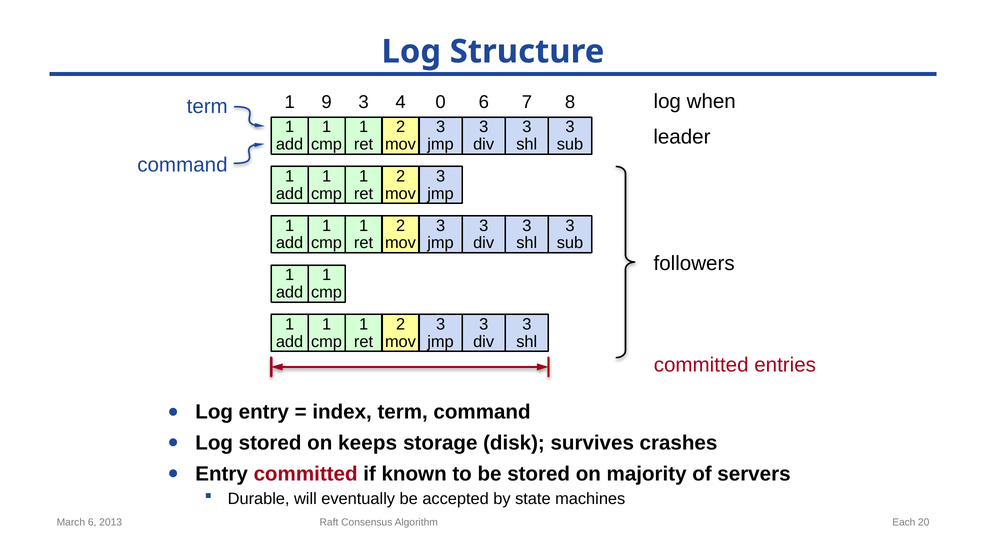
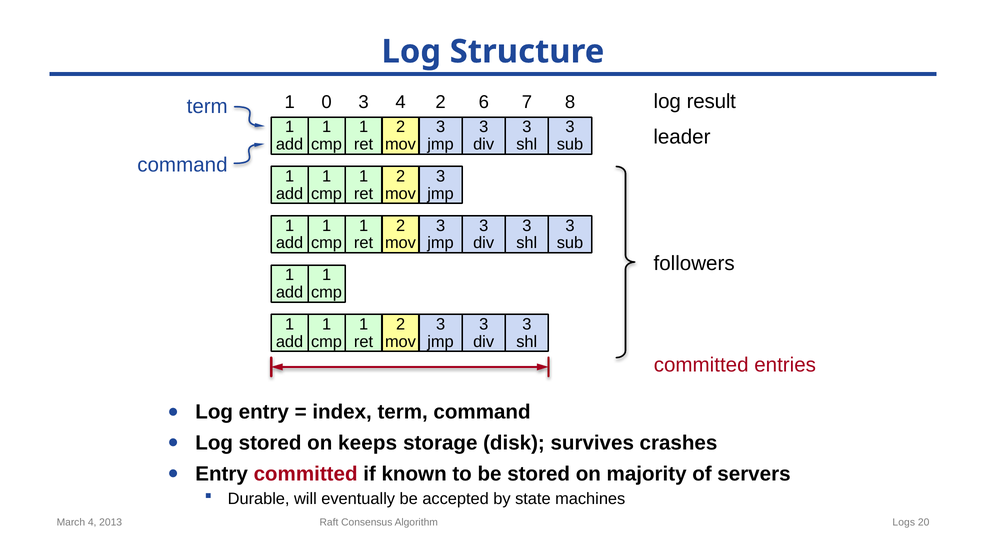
when: when -> result (711, 102)
9: 9 -> 0 (327, 102)
4 0: 0 -> 2 (441, 102)
March 6: 6 -> 4 (92, 522)
Each: Each -> Logs (904, 522)
